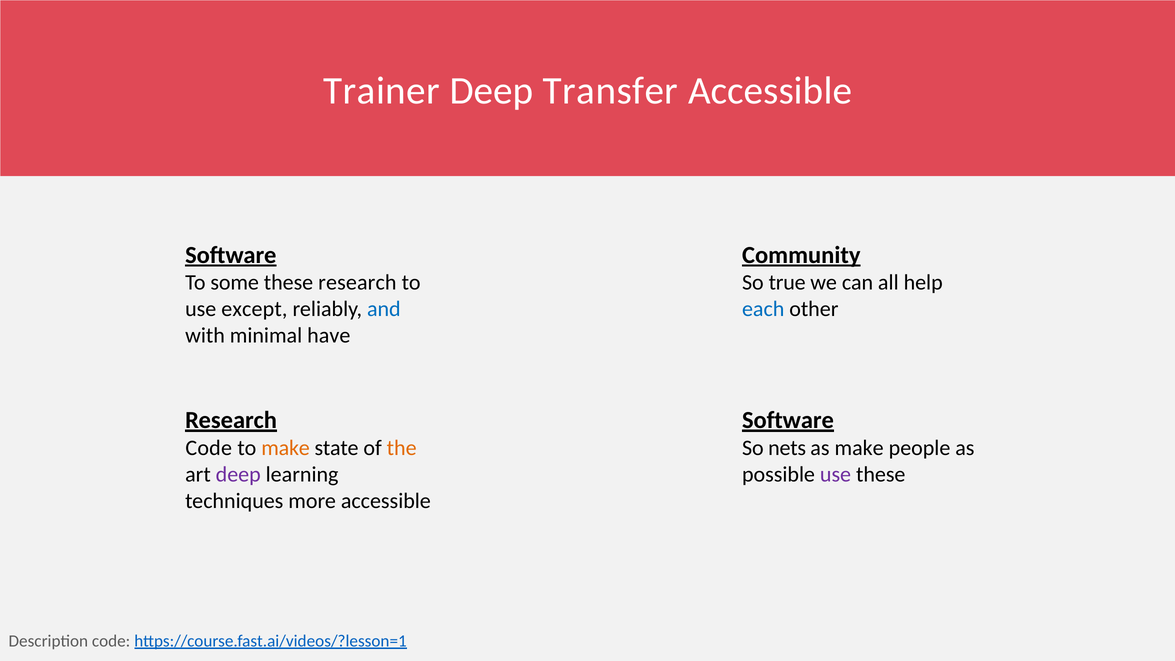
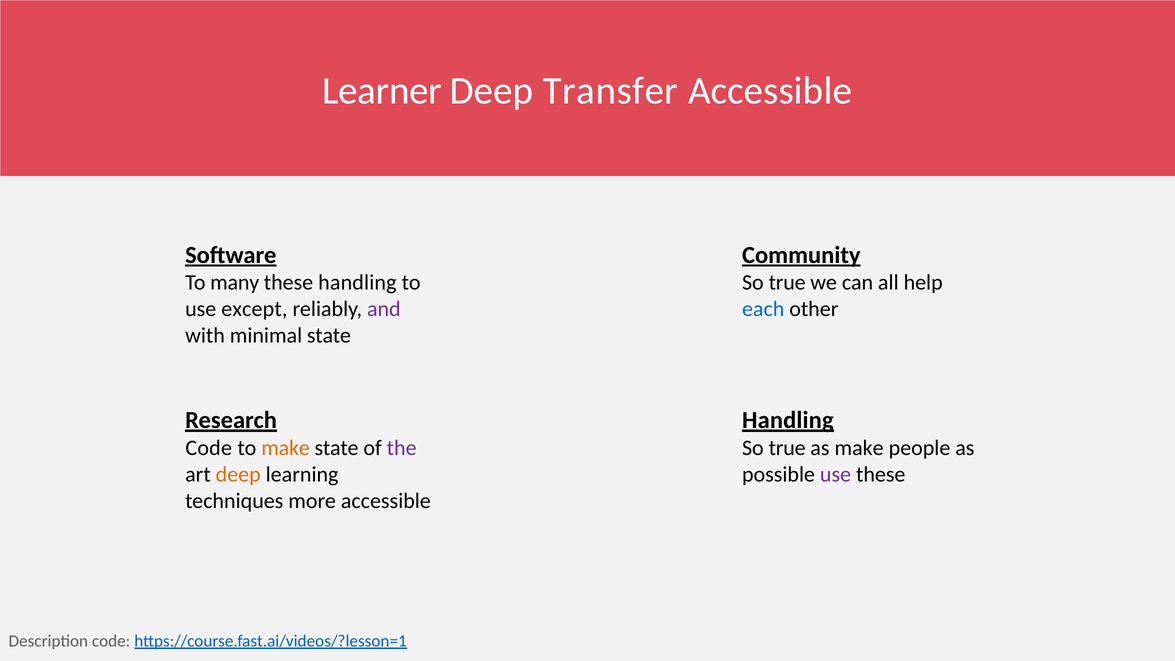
Trainer: Trainer -> Learner (382, 91)
some: some -> many (235, 283)
these research: research -> handling (357, 283)
and colour: blue -> purple (384, 309)
minimal have: have -> state (329, 336)
Software: Software -> Handling (788, 420)
the colour: orange -> purple (402, 448)
nets: nets -> true (787, 448)
deep colour: purple -> orange (238, 474)
